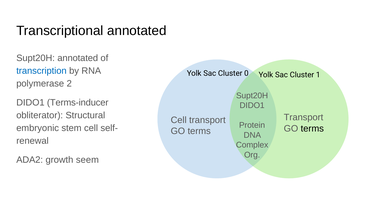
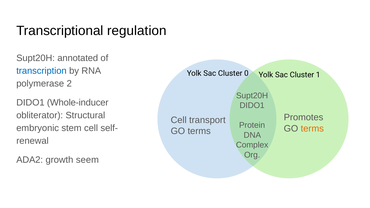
Transcriptional annotated: annotated -> regulation (137, 31)
Terms-inducer: Terms-inducer -> Whole-inducer (78, 103)
Transport: Transport -> Promotes (304, 117)
terms colour: black -> orange (312, 129)
